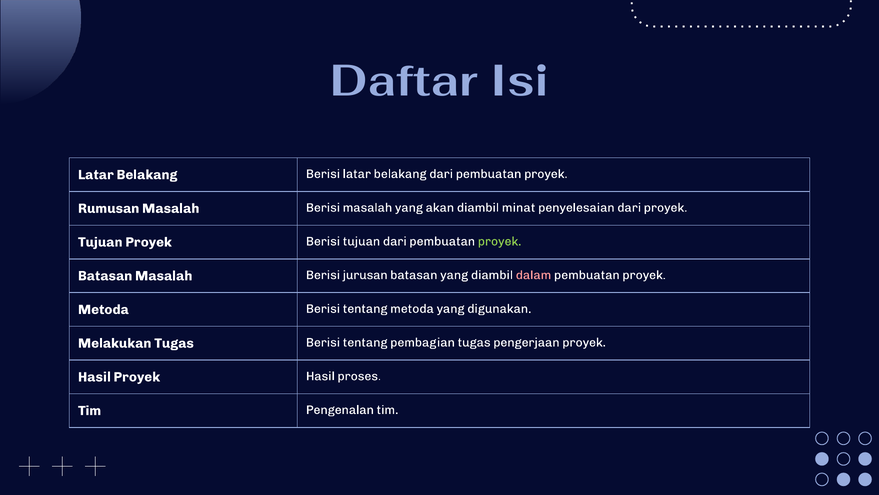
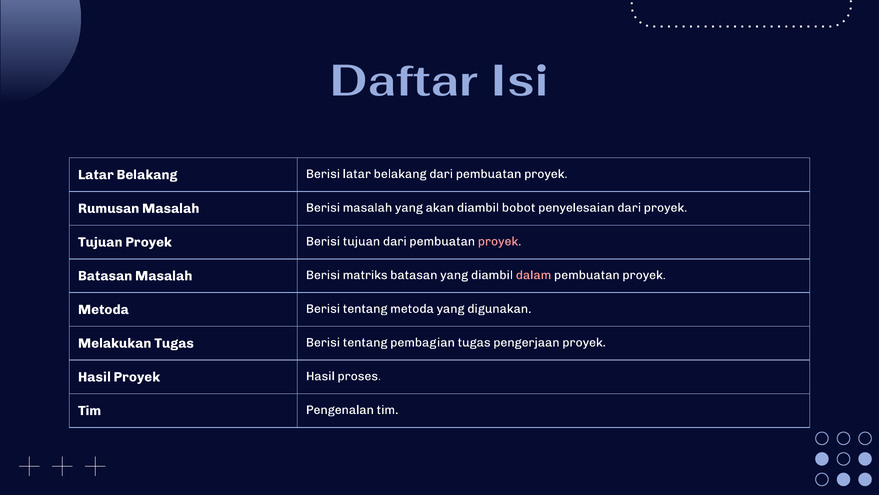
minat: minat -> bobot (519, 207)
proyek colour: light green -> pink (500, 241)
jurusan: jurusan -> matriks (365, 275)
